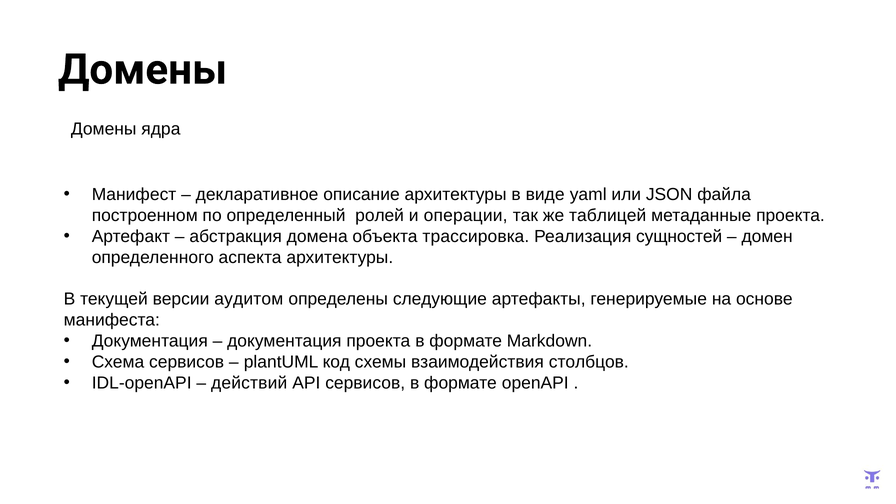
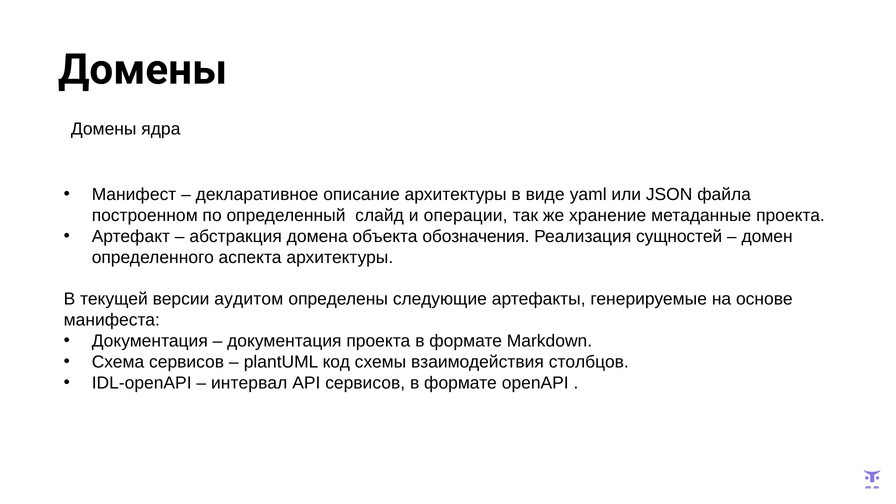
ролей: ролей -> слайд (380, 216)
таблицей: таблицей -> хранение (608, 216)
трассировка: трассировка -> обозначения (476, 236)
действий: действий -> интервал (249, 383)
